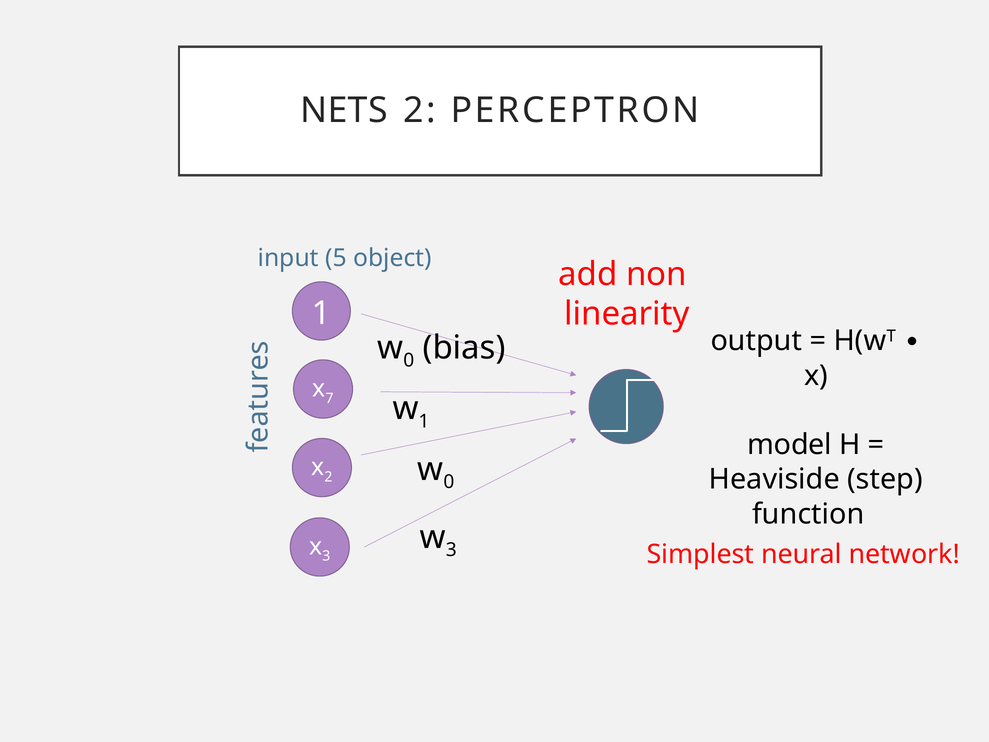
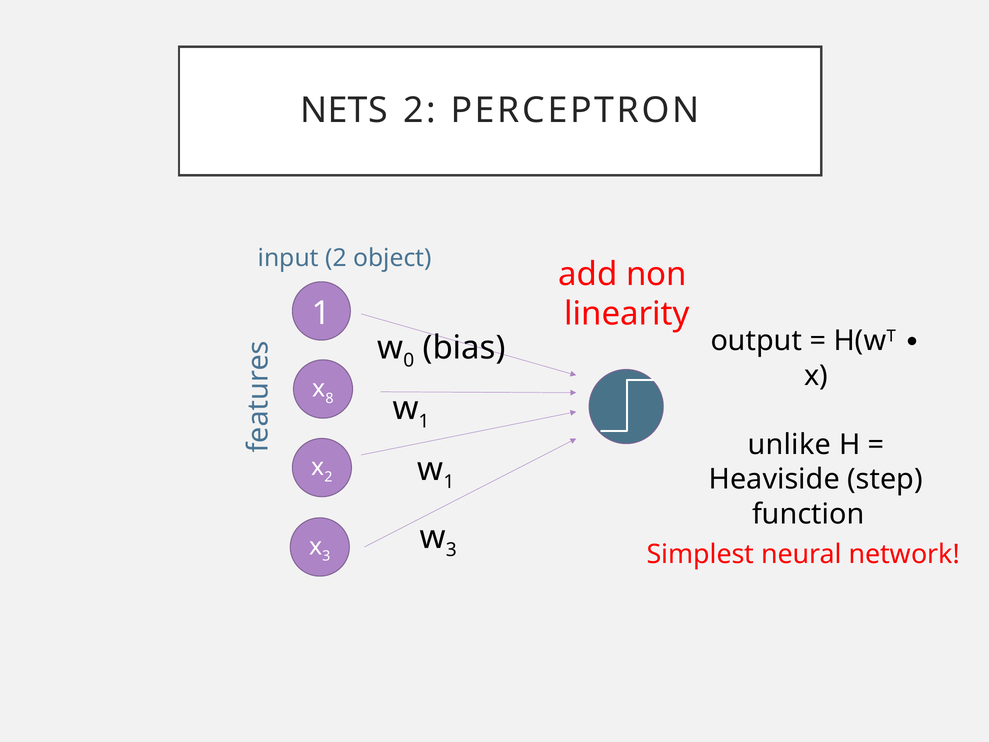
input 5: 5 -> 2 (336, 258)
7: 7 -> 8 (330, 398)
model: model -> unlike (789, 445)
0: 0 -> 1 (449, 482)
